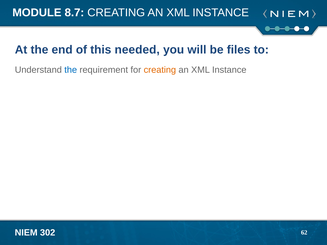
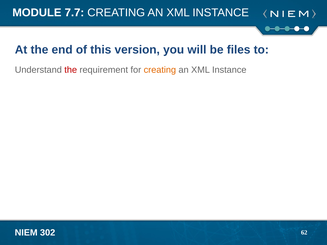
8.7: 8.7 -> 7.7 (74, 13)
needed: needed -> version (137, 50)
the colour: blue -> red (71, 70)
